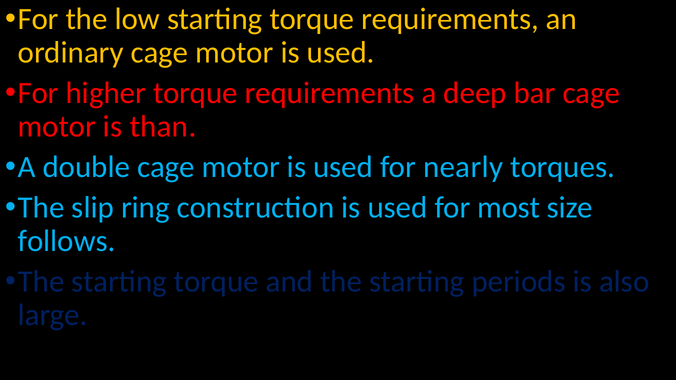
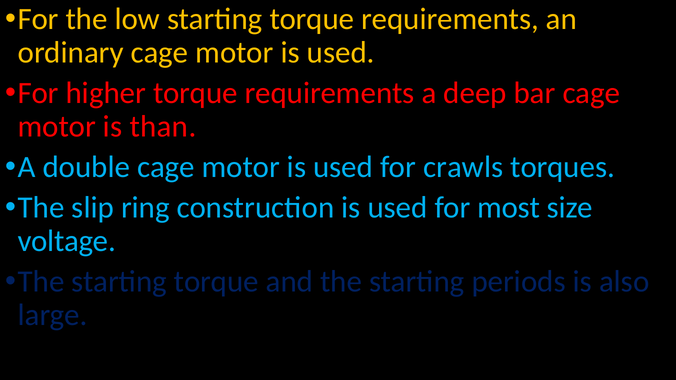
nearly: nearly -> crawls (463, 167)
follows: follows -> voltage (67, 241)
